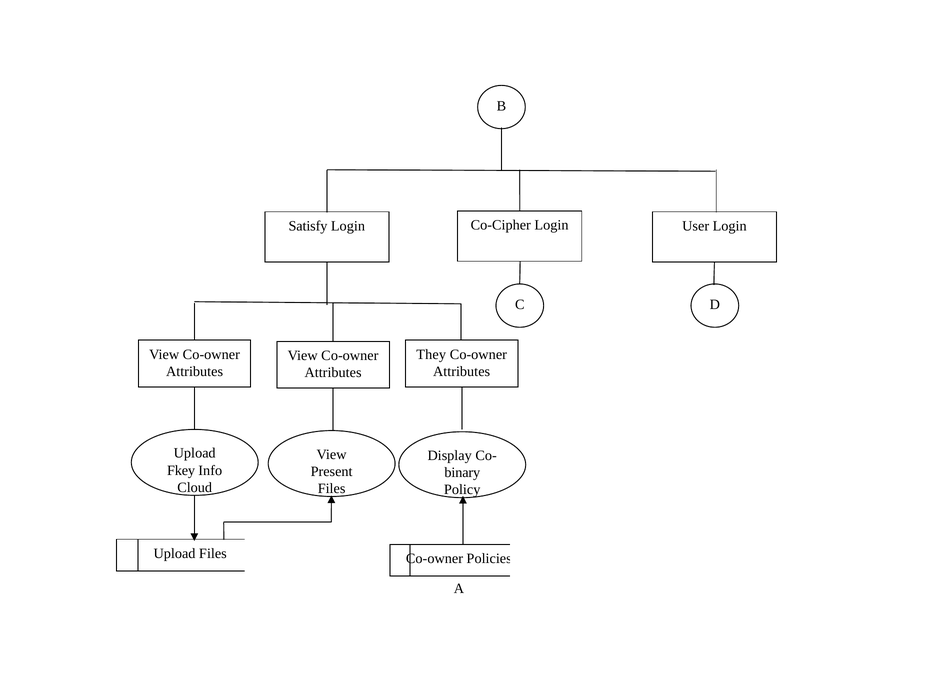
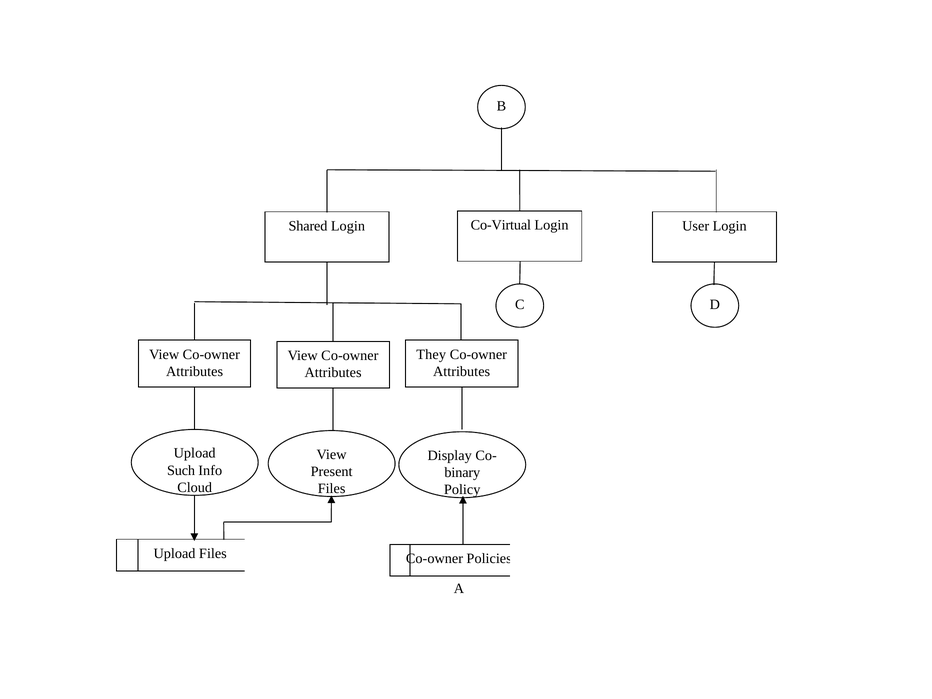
Co-Cipher: Co-Cipher -> Co-Virtual (501, 225)
Satisfy: Satisfy -> Shared (308, 226)
Fkey: Fkey -> Such (181, 470)
